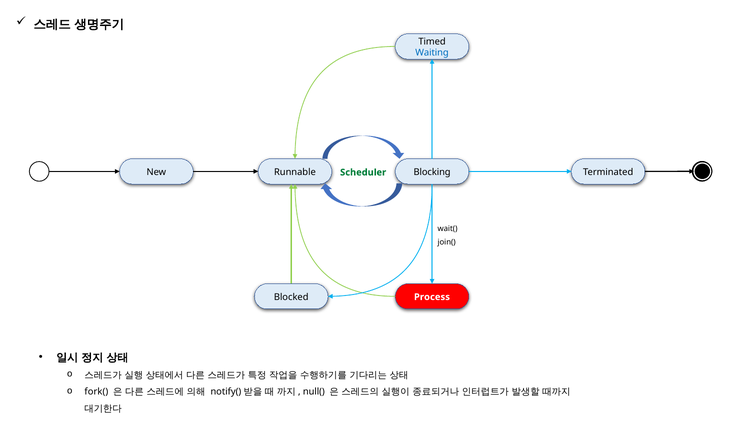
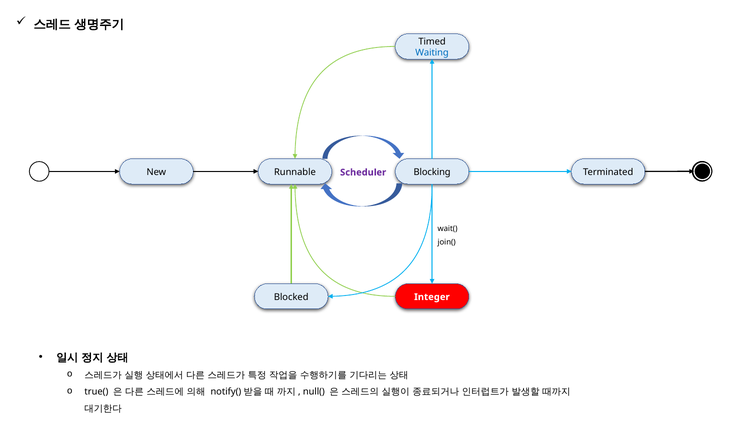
Scheduler colour: green -> purple (363, 172)
Process: Process -> Integer (432, 297)
fork(: fork( -> true( (96, 392)
